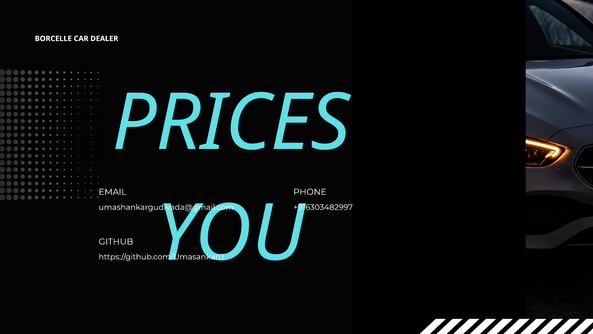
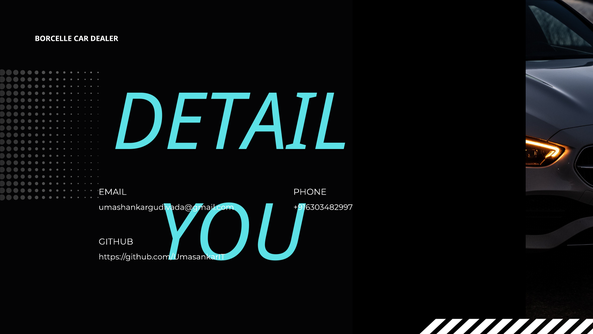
PRICES: PRICES -> DETAIL (231, 123)
